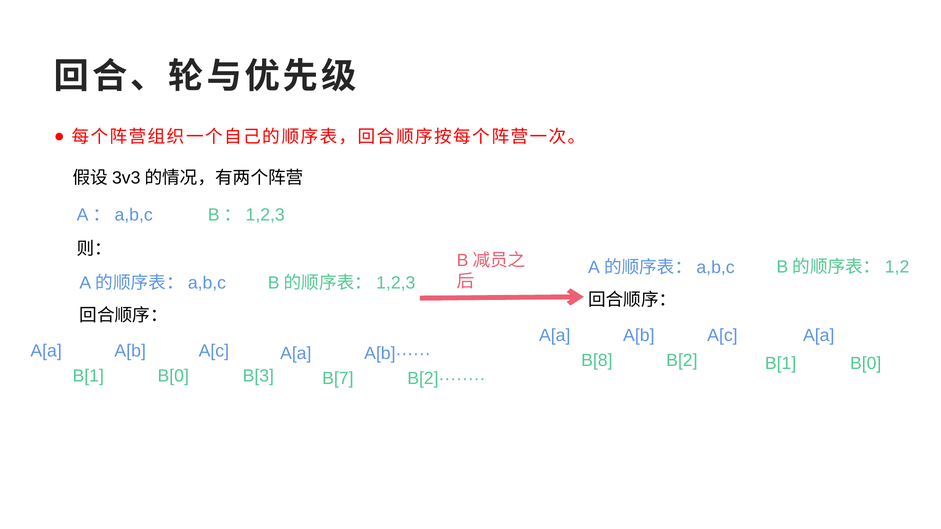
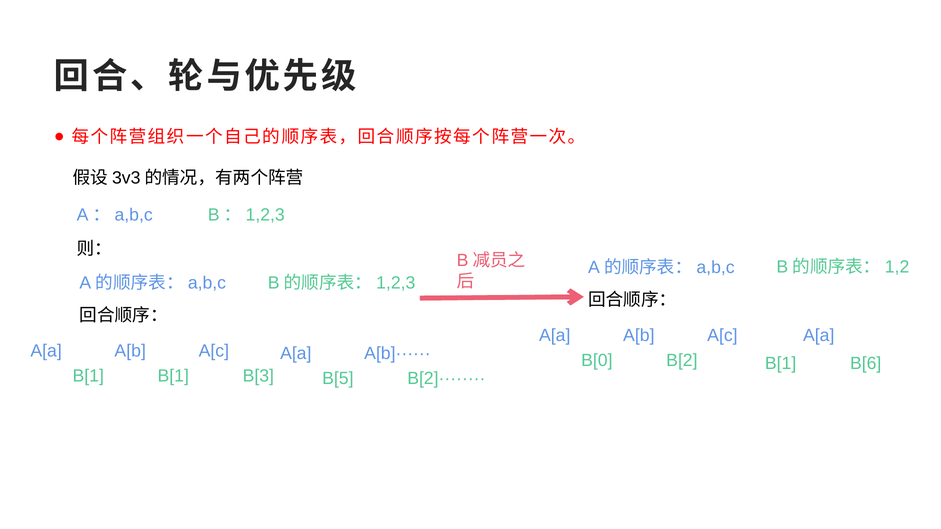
B[8: B[8 -> B[0 (597, 361)
B[0: B[0 -> B[6 (866, 364)
B[0: B[0 -> B[1 (173, 376)
B[7: B[7 -> B[5 (338, 379)
